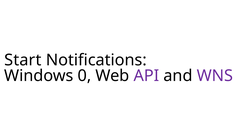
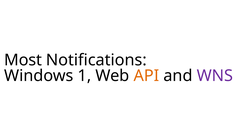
Start: Start -> Most (23, 60)
0: 0 -> 1 (84, 76)
API colour: purple -> orange (146, 76)
